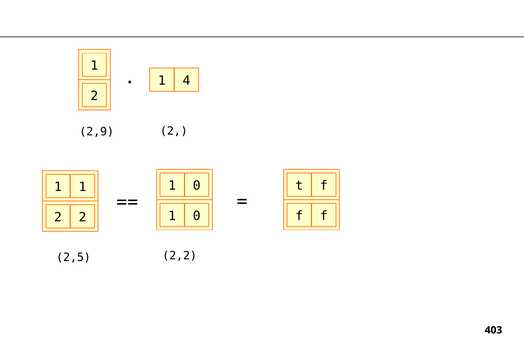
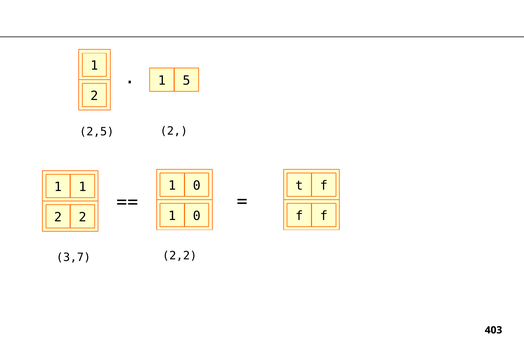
4: 4 -> 5 (186, 81)
2,9: 2,9 -> 2,5 (97, 132)
2,5: 2,5 -> 3,7 (73, 257)
